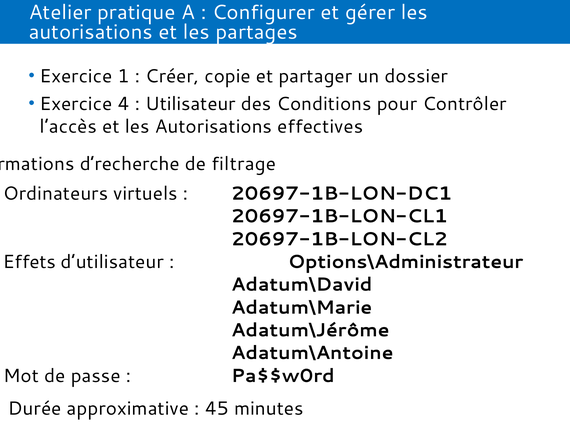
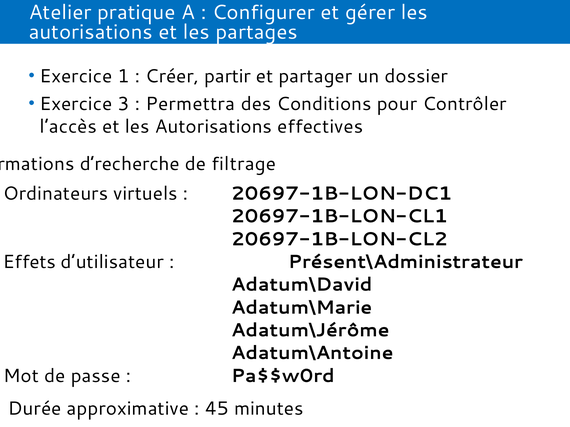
copie: copie -> partir (228, 76)
4: 4 -> 3 (124, 104)
Utilisateur: Utilisateur -> Permettra (190, 104)
Options\Administrateur: Options\Administrateur -> Présent\Administrateur (406, 262)
